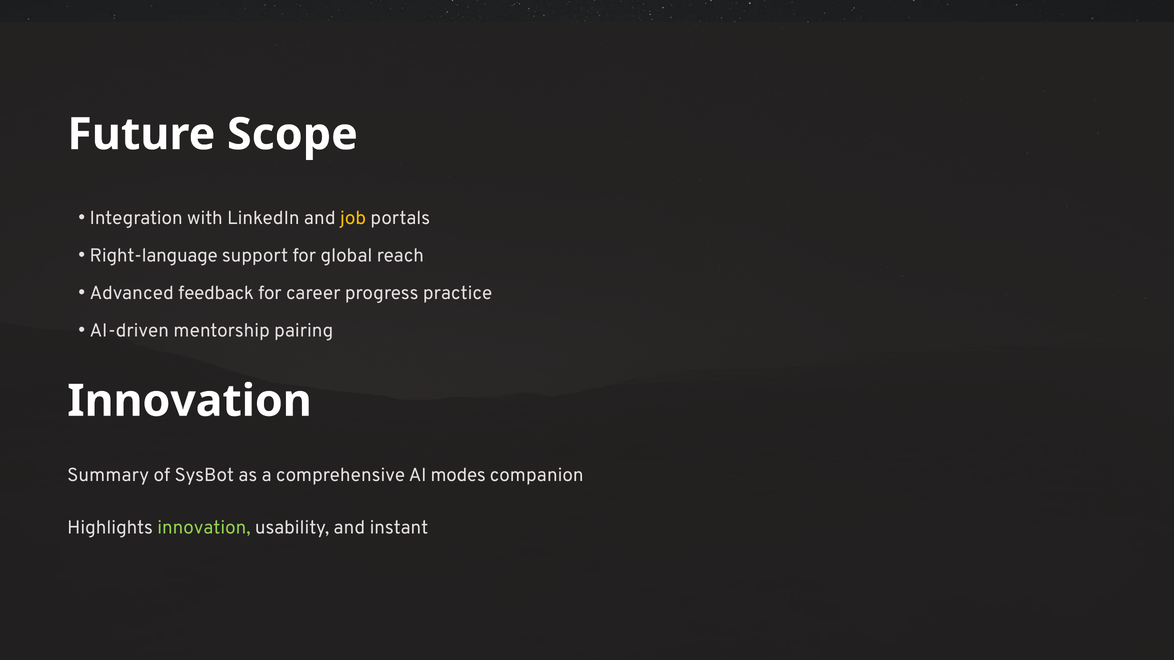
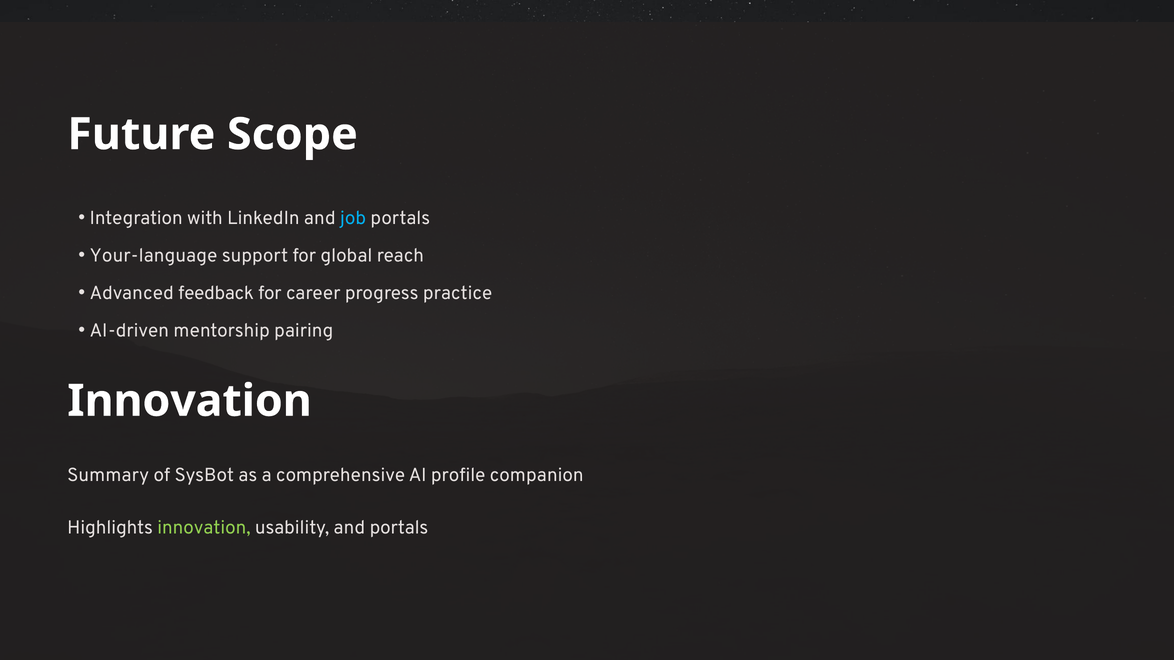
job colour: yellow -> light blue (353, 218)
Right-language: Right-language -> Your-language (153, 256)
modes: modes -> profile (458, 476)
and instant: instant -> portals (399, 528)
